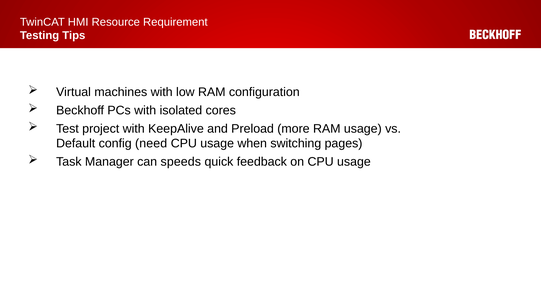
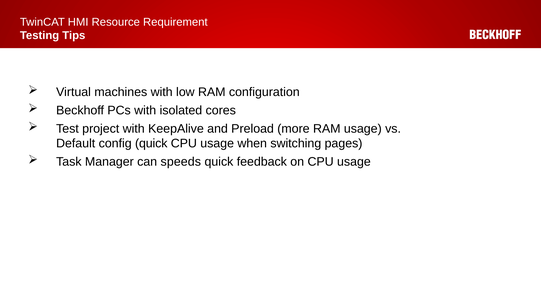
config need: need -> quick (151, 144)
